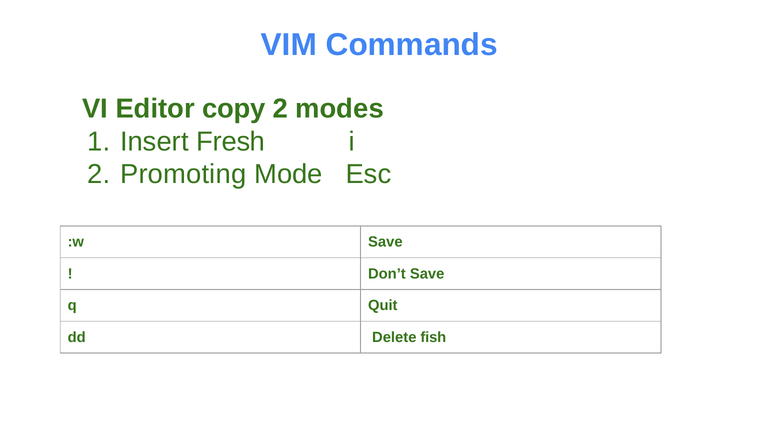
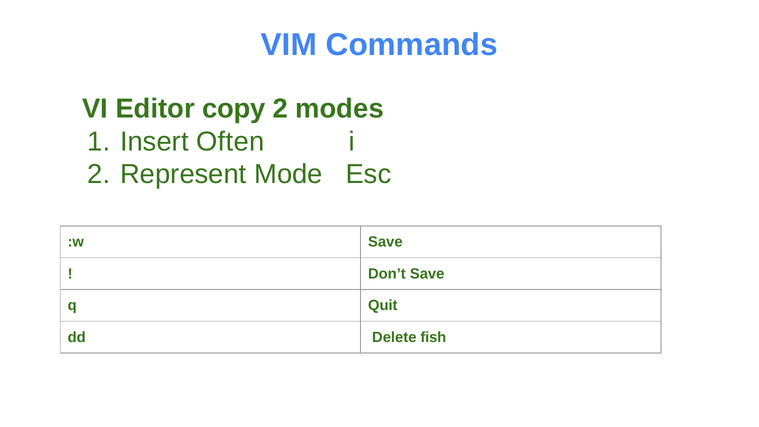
Fresh: Fresh -> Often (230, 142)
Promoting: Promoting -> Represent (183, 174)
